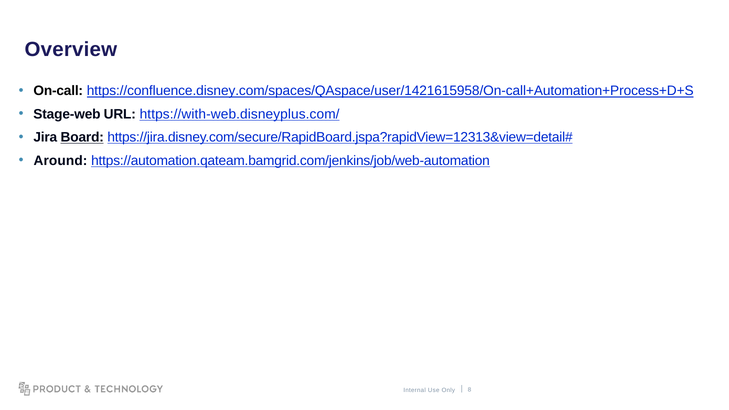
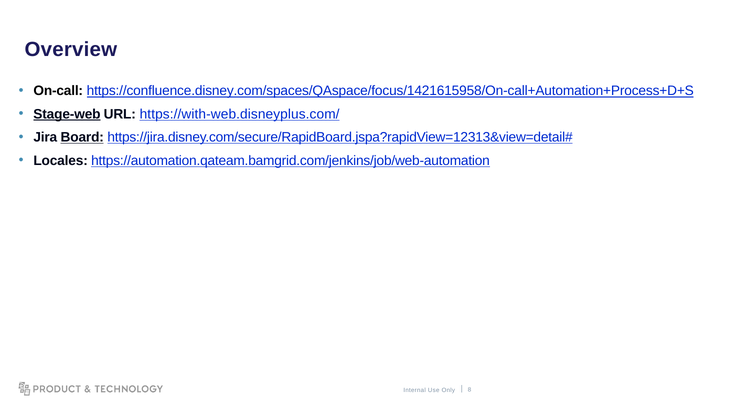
https://confluence.disney.com/spaces/QAspace/user/1421615958/On-call+Automation+Process+D+S: https://confluence.disney.com/spaces/QAspace/user/1421615958/On-call+Automation+Process+D+S -> https://confluence.disney.com/spaces/QAspace/focus/1421615958/On-call+Automation+Process+D+S (390, 91)
Stage-web underline: none -> present (67, 114)
Around: Around -> Locales (61, 161)
